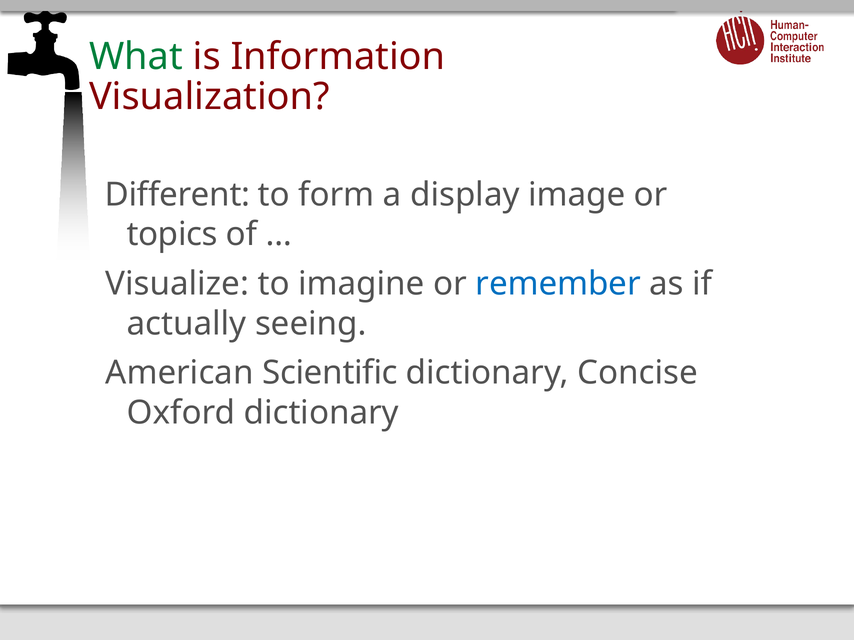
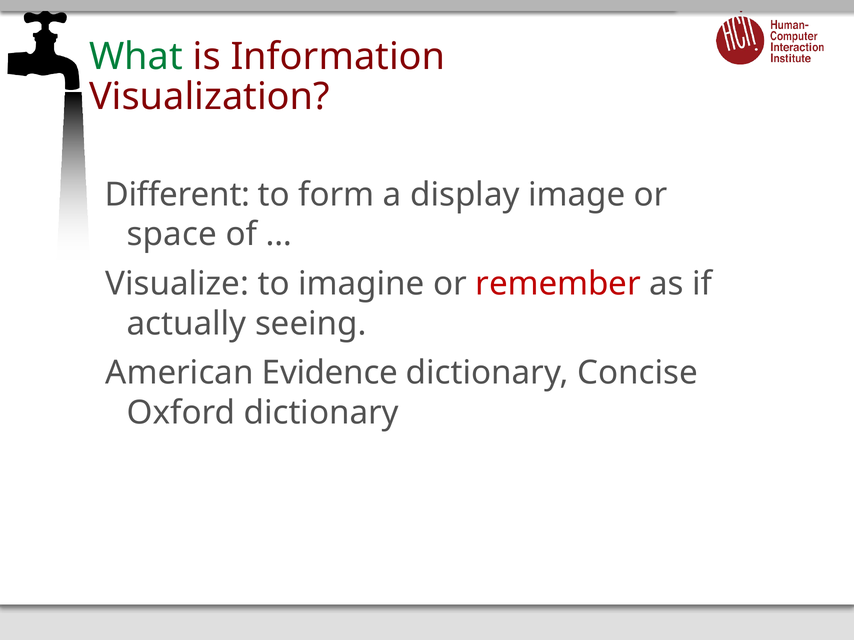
topics: topics -> space (172, 235)
remember colour: blue -> red (558, 284)
Scientific: Scientific -> Evidence (330, 373)
